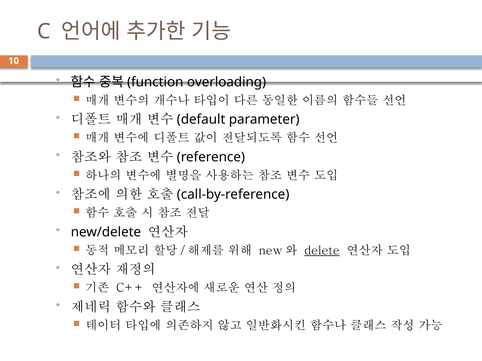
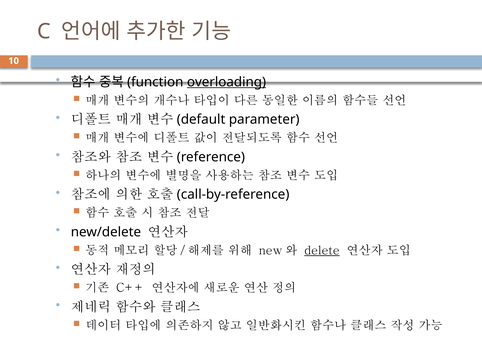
overloading underline: none -> present (227, 82)
